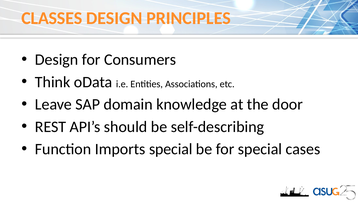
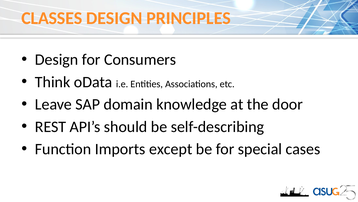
Imports special: special -> except (171, 149)
